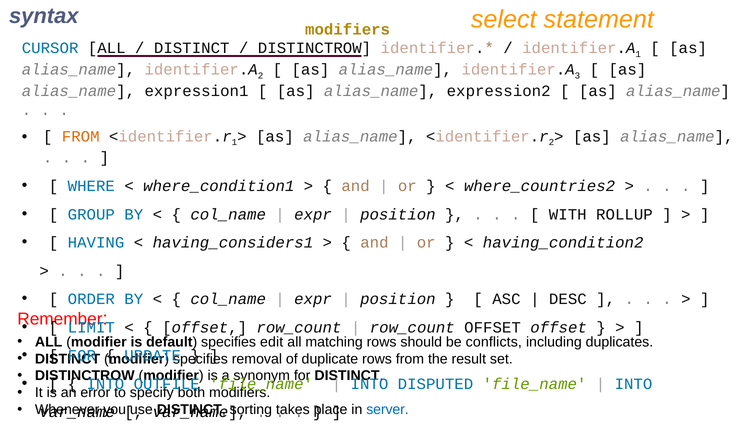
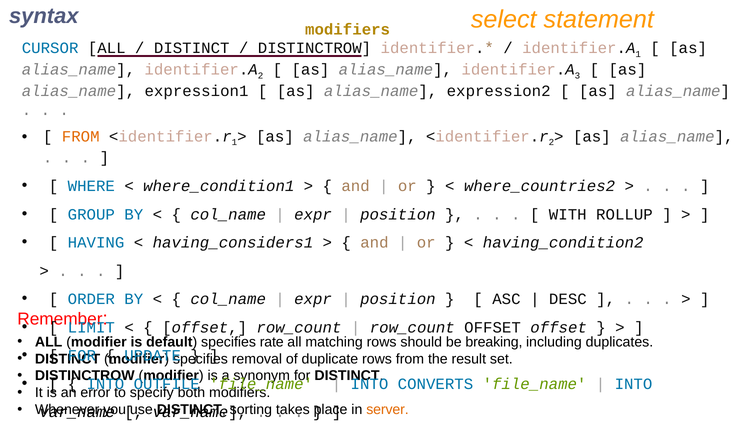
edit: edit -> rate (272, 342)
conflicts: conflicts -> breaking (494, 342)
DISPUTED: DISPUTED -> CONVERTS (435, 384)
server colour: blue -> orange (388, 410)
